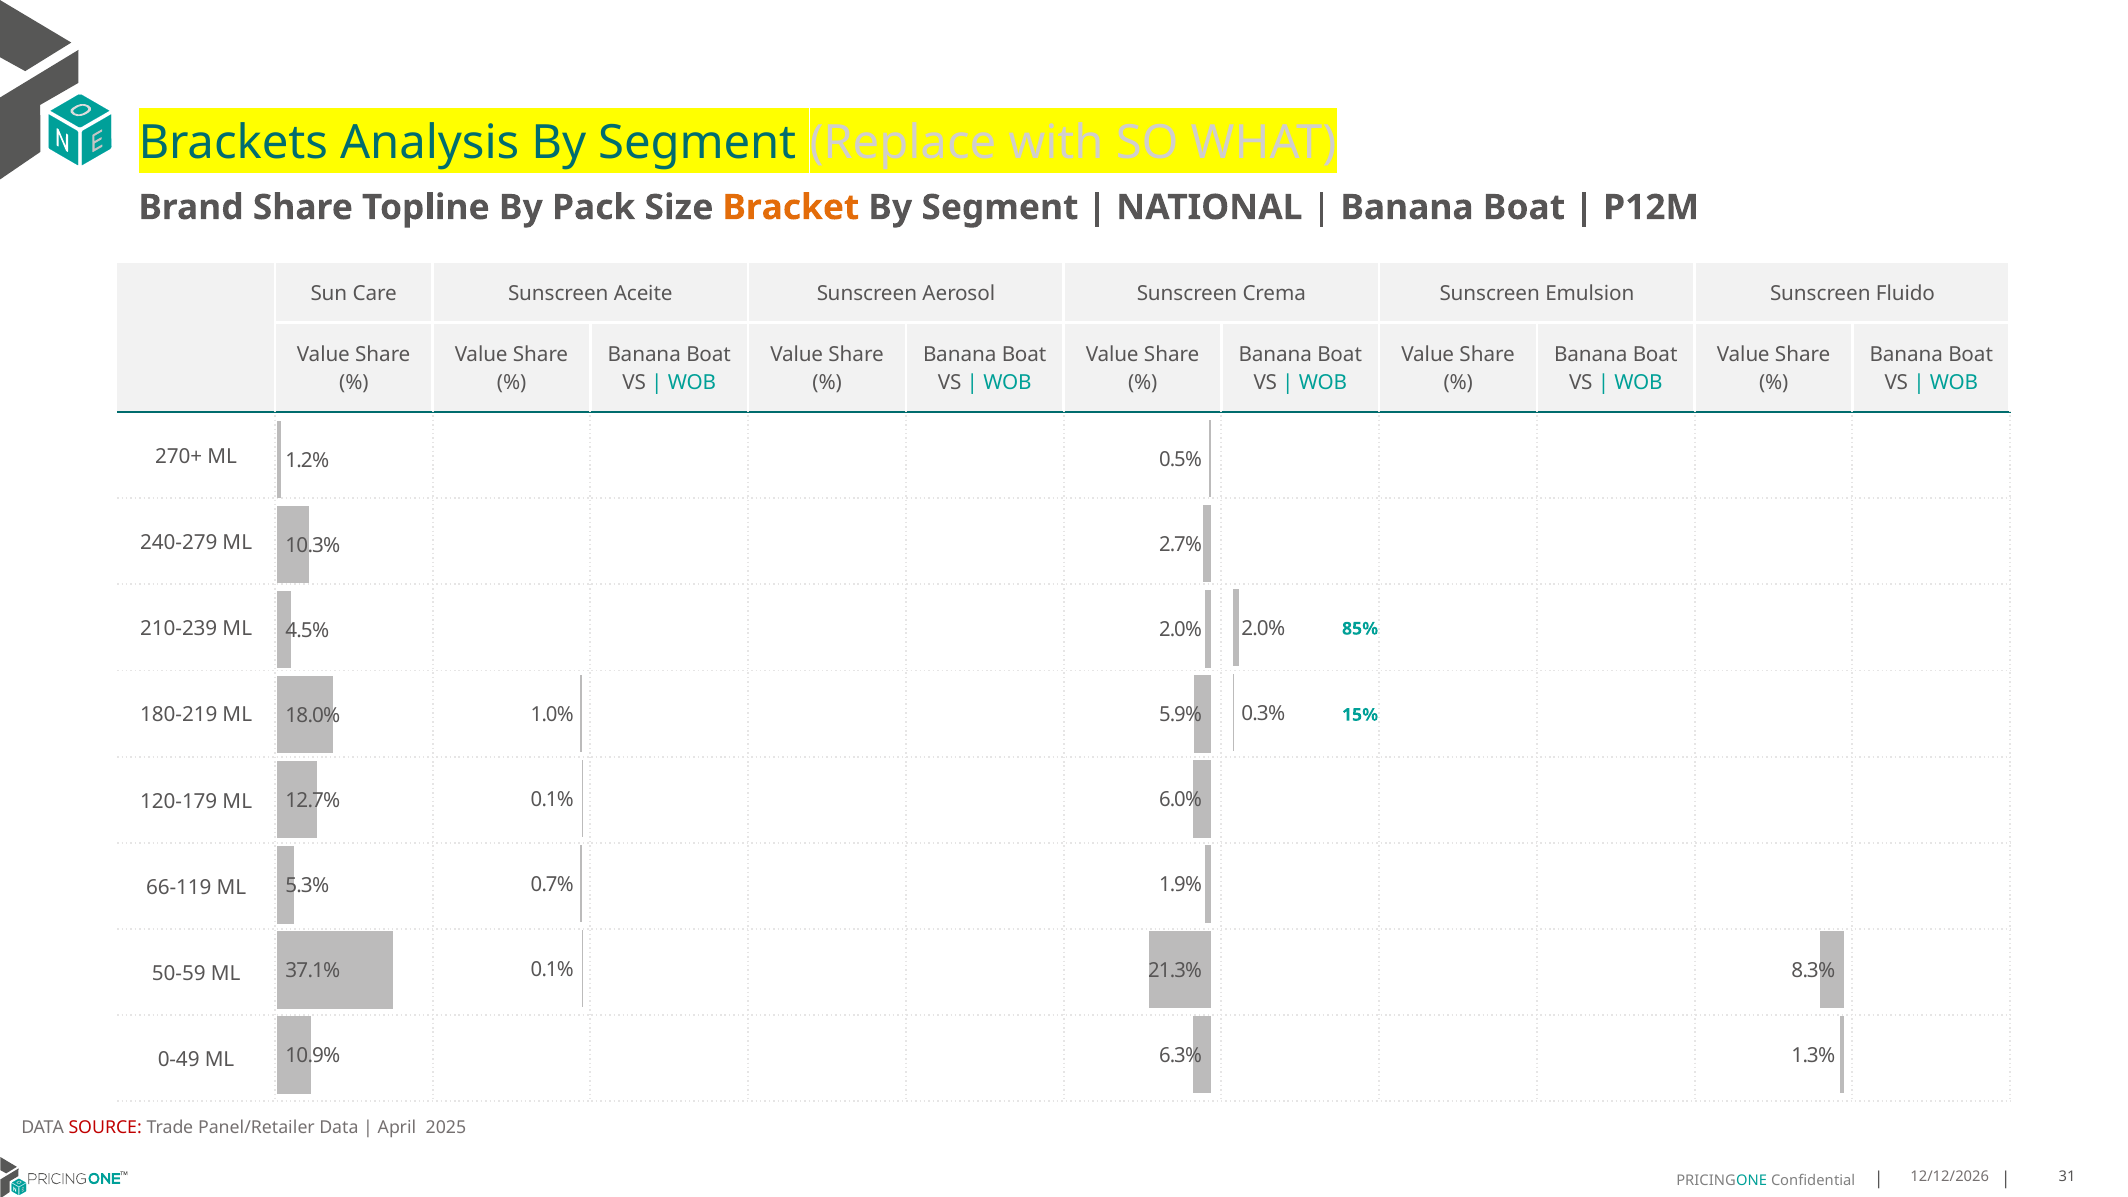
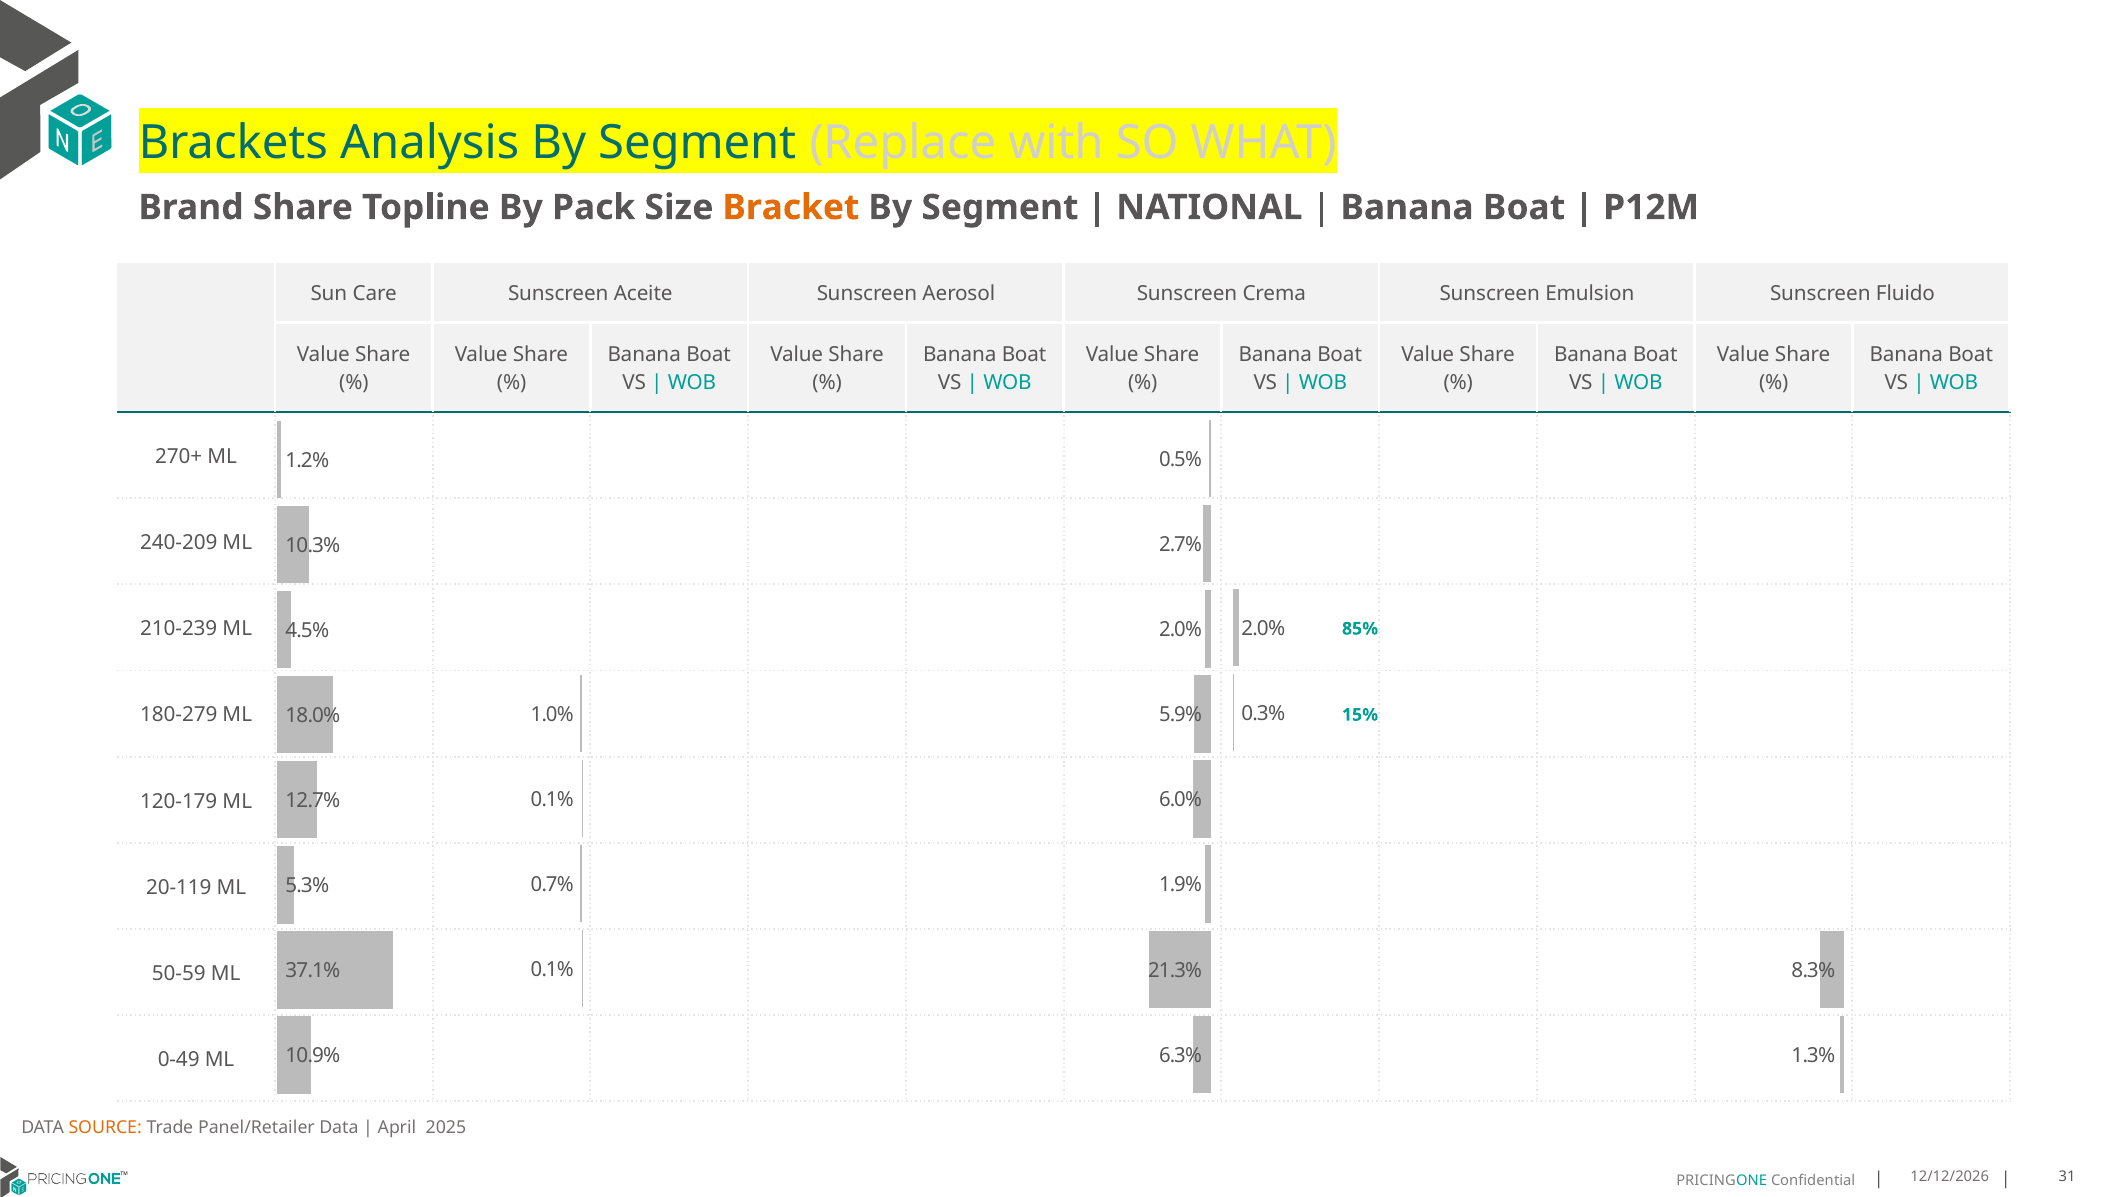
240-279: 240-279 -> 240-209 (179, 543)
180-219: 180-219 -> 180-279 (179, 715)
66-119: 66-119 -> 20-119 (179, 887)
SOURCE colour: red -> orange (105, 1127)
